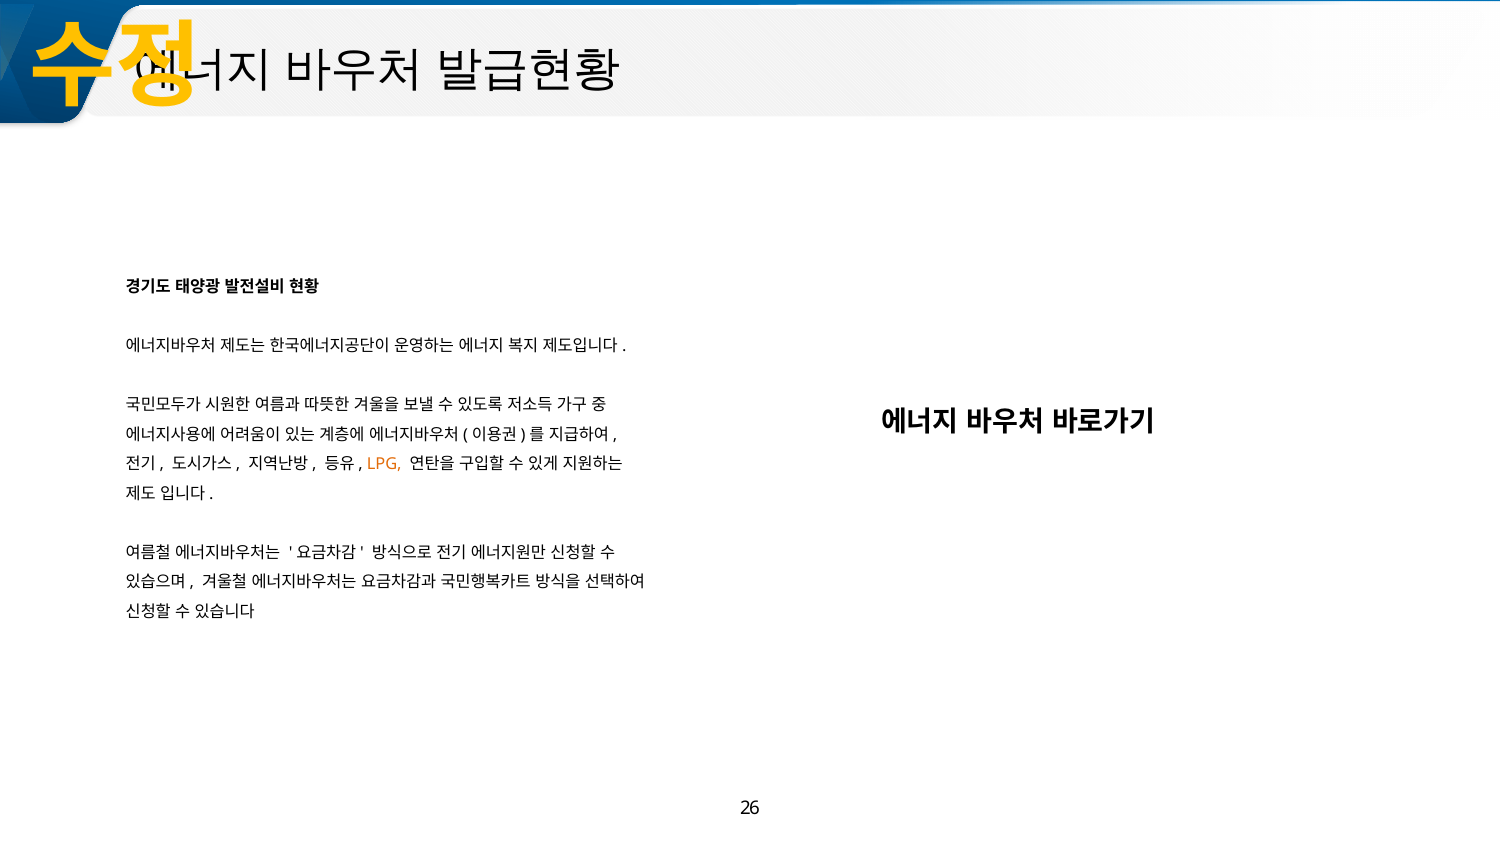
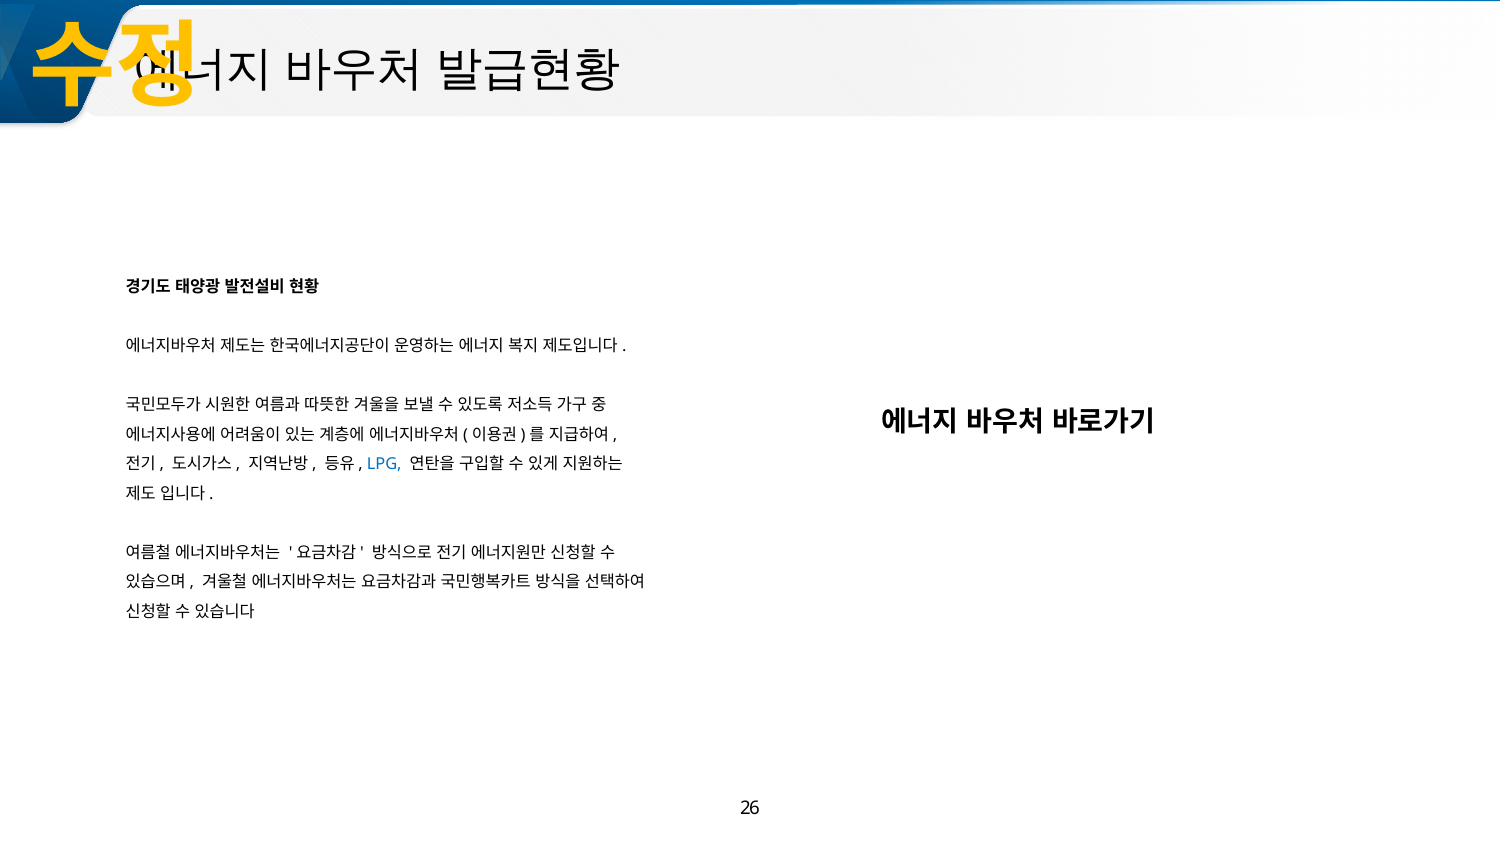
LPG colour: orange -> blue (384, 464)
